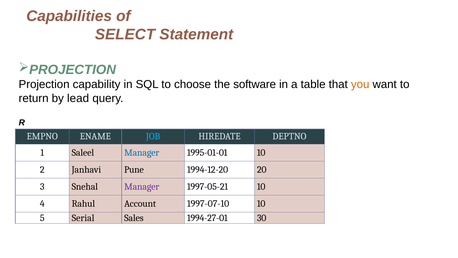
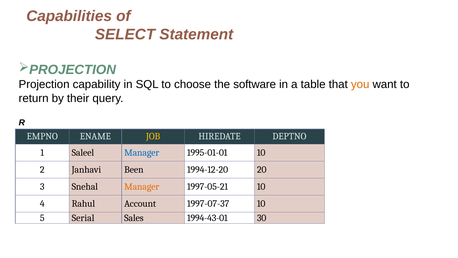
lead: lead -> their (78, 98)
JOB colour: light blue -> yellow (153, 136)
Pune: Pune -> Been (134, 169)
Manager colour: purple -> orange (142, 186)
1997-07-10: 1997-07-10 -> 1997-07-37 (208, 203)
1994-27-01: 1994-27-01 -> 1994-43-01 (207, 218)
